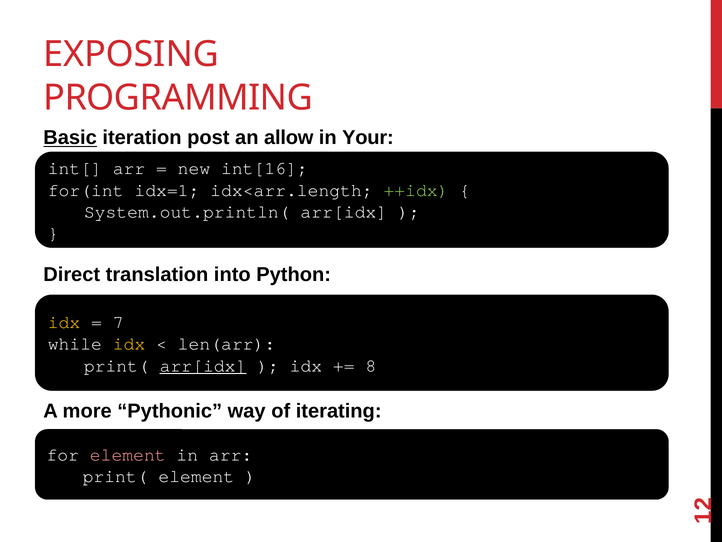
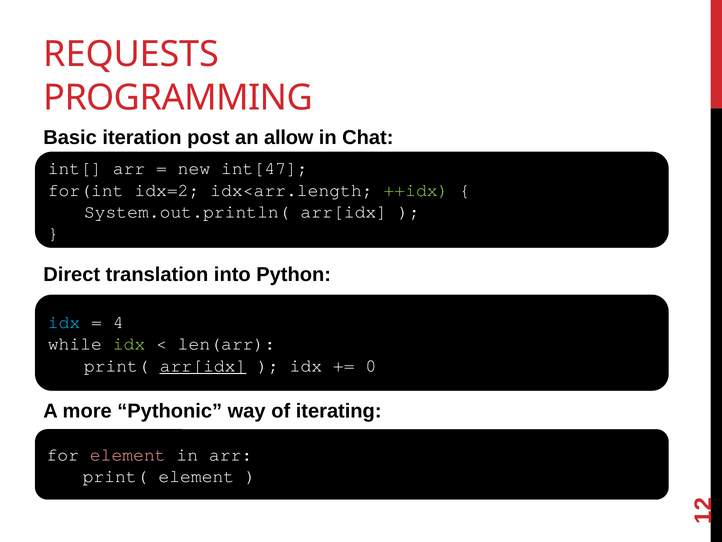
EXPOSING: EXPOSING -> REQUESTS (131, 54)
Basic underline: present -> none (70, 138)
Your: Your -> Chat (368, 138)
int[16: int[16 -> int[47 (264, 168)
idx=1: idx=1 -> idx=2 (167, 190)
idx colour: yellow -> light blue (64, 322)
7: 7 -> 4 (118, 322)
idx colour: yellow -> light green (129, 344)
8: 8 -> 0 (371, 365)
